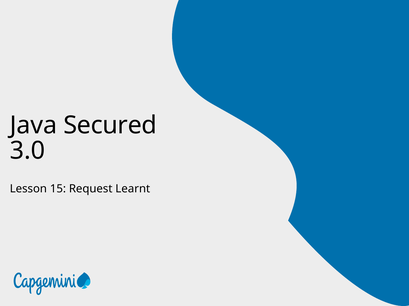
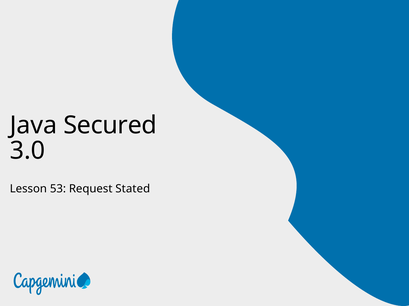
15: 15 -> 53 (58, 189)
Learnt: Learnt -> Stated (133, 189)
